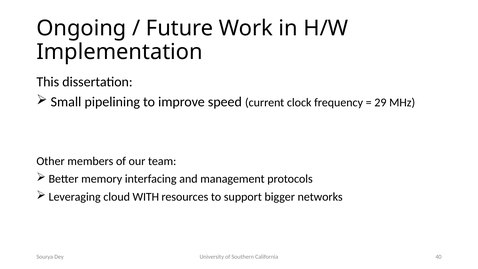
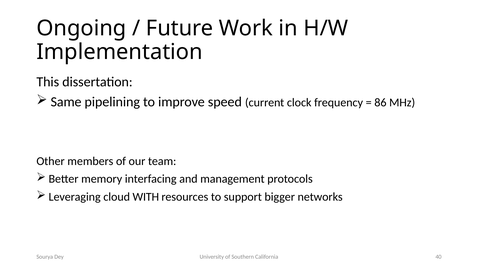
Small: Small -> Same (66, 102)
29: 29 -> 86 (380, 103)
